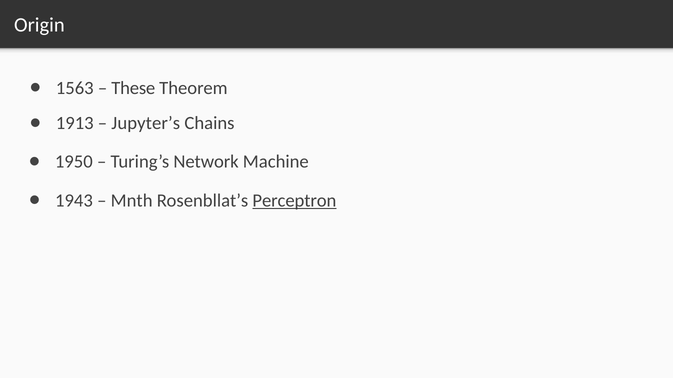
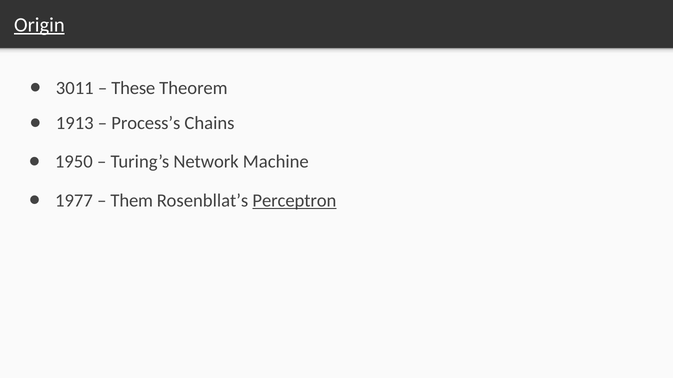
Origin underline: none -> present (39, 25)
1563: 1563 -> 3011 (75, 88)
Jupyter’s: Jupyter’s -> Process’s (146, 123)
1943: 1943 -> 1977 (74, 201)
Mnth: Mnth -> Them (132, 201)
